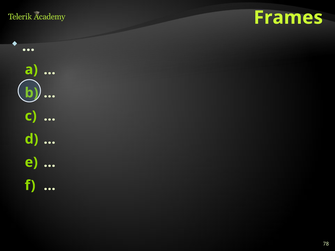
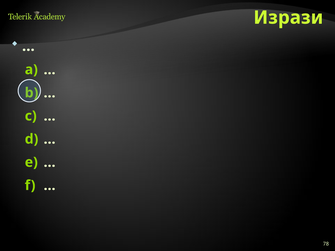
Frames: Frames -> Изрази (288, 18)
